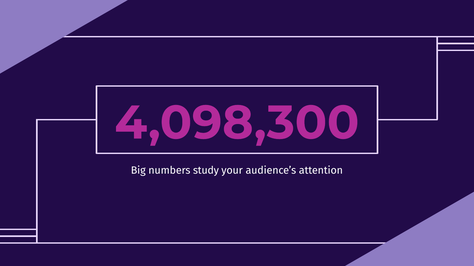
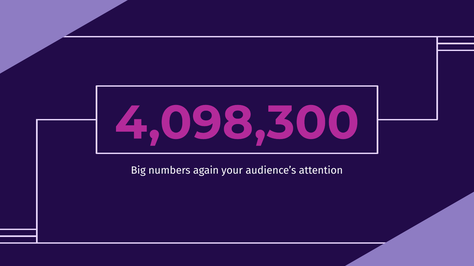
study: study -> again (206, 171)
